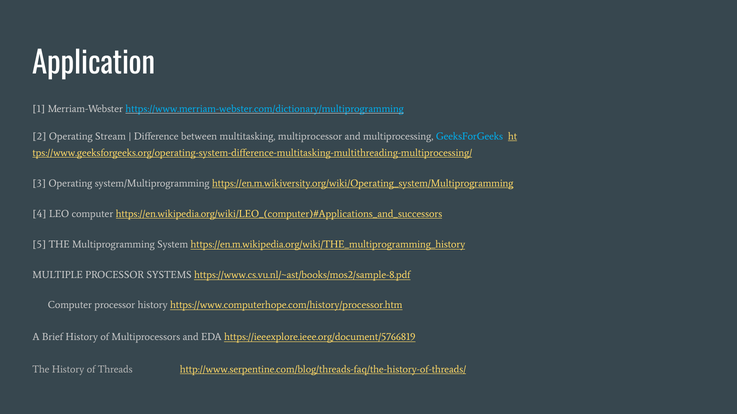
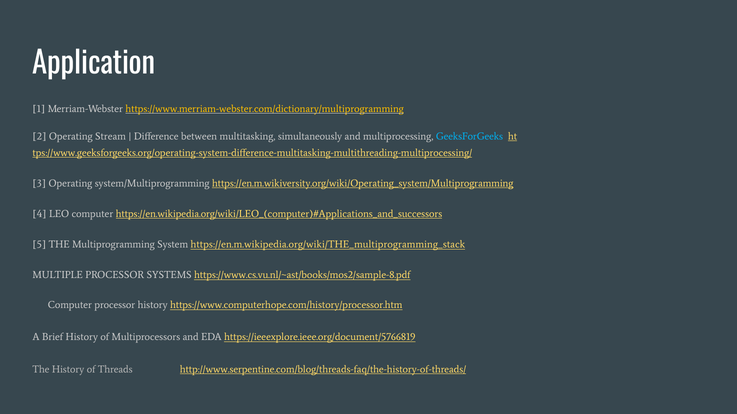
https://www.merriam-webster.com/dictionary/multiprogramming colour: light blue -> yellow (265, 109)
multiprocessor: multiprocessor -> simultaneously (310, 137)
https://en.m.wikipedia.org/wiki/THE_multiprogramming_history: https://en.m.wikipedia.org/wiki/THE_multiprogramming_history -> https://en.m.wikipedia.org/wiki/THE_multiprogramming_stack (328, 245)
